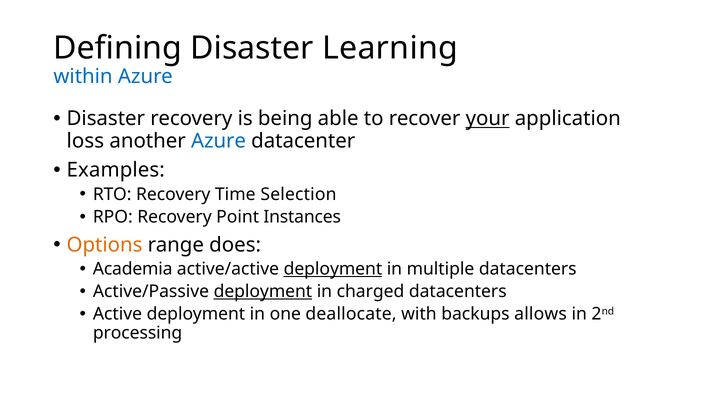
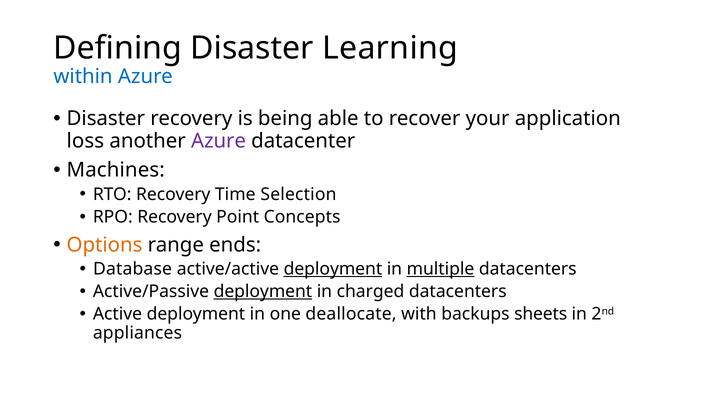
your underline: present -> none (488, 118)
Azure colour: blue -> purple (219, 141)
Examples: Examples -> Machines (116, 170)
Instances: Instances -> Concepts (302, 217)
does: does -> ends (235, 244)
Academia: Academia -> Database (133, 269)
multiple underline: none -> present (441, 269)
allows: allows -> sheets (541, 314)
processing: processing -> appliances (137, 333)
